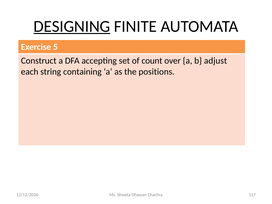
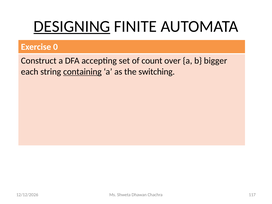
5: 5 -> 0 (55, 47)
adjust: adjust -> bigger (216, 61)
containing underline: none -> present (82, 72)
positions: positions -> switching (157, 72)
